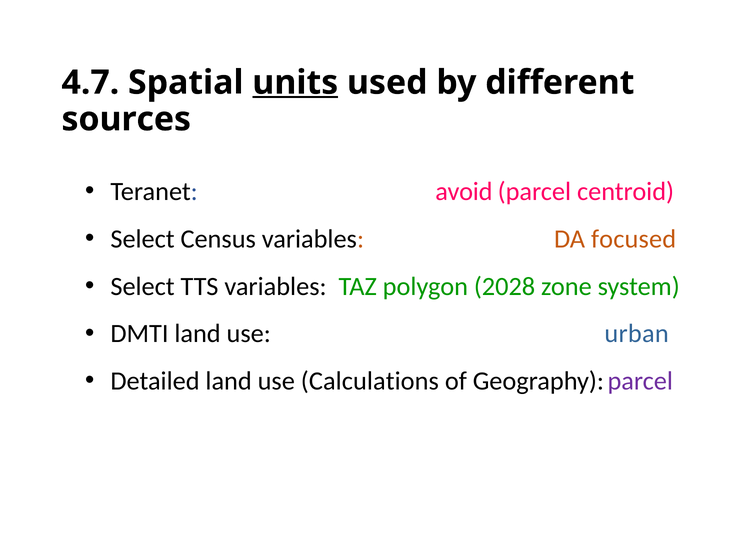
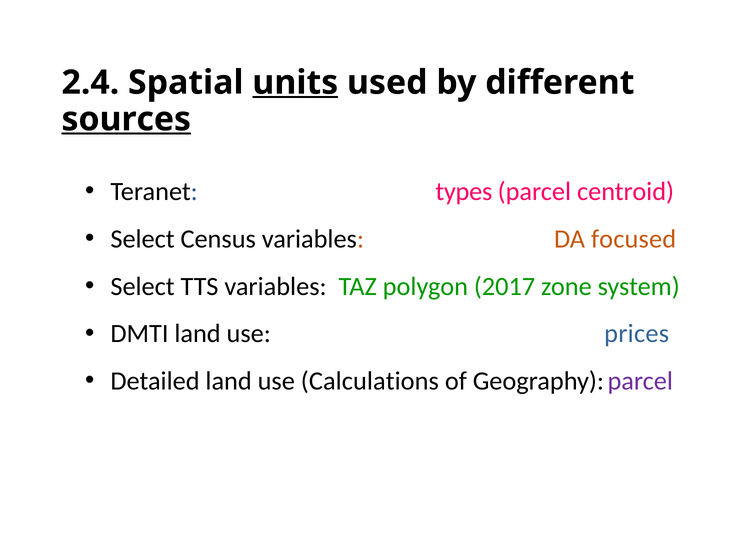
4.7: 4.7 -> 2.4 (90, 83)
sources underline: none -> present (126, 119)
avoid: avoid -> types (464, 192)
2028: 2028 -> 2017 (505, 286)
urban: urban -> prices (637, 334)
